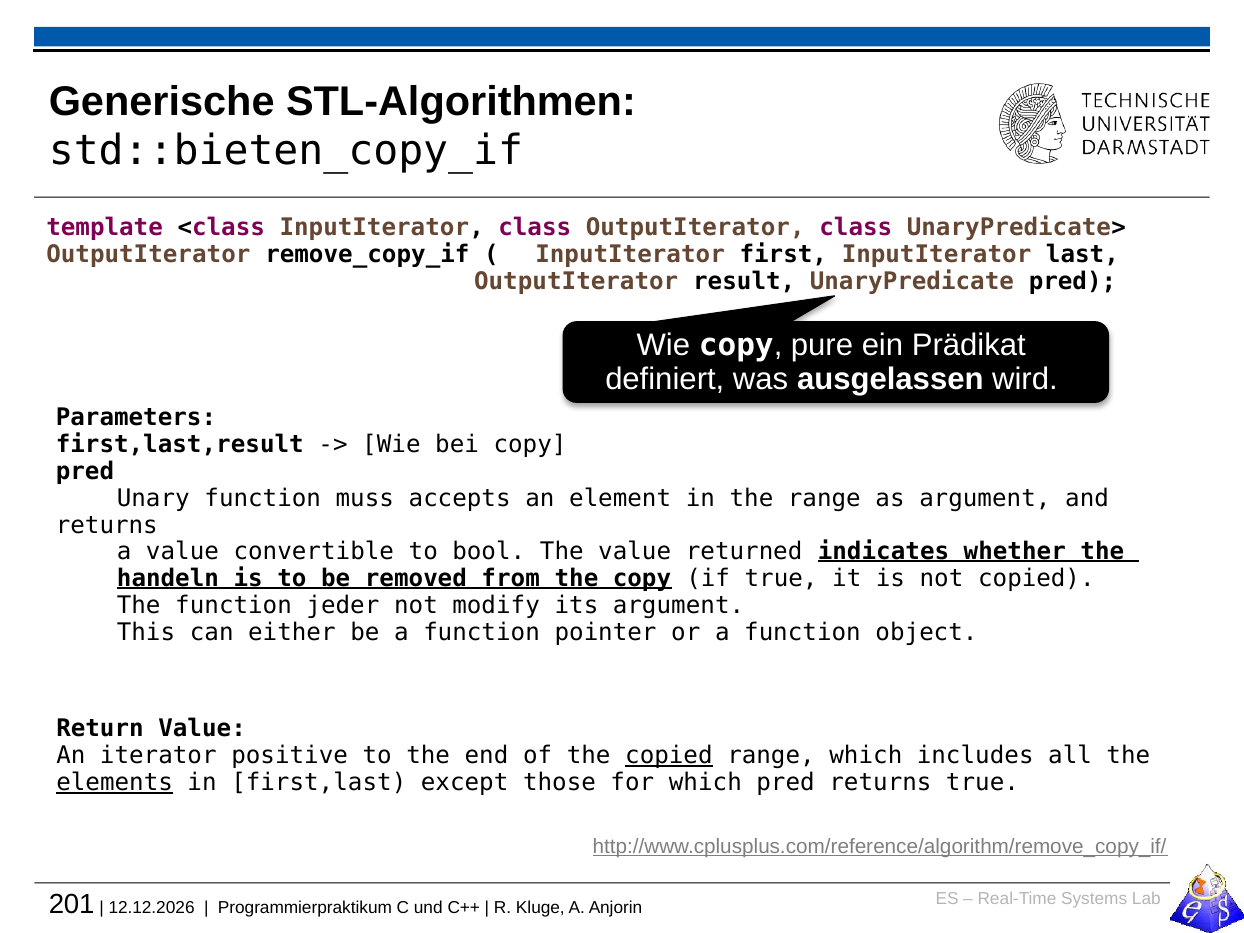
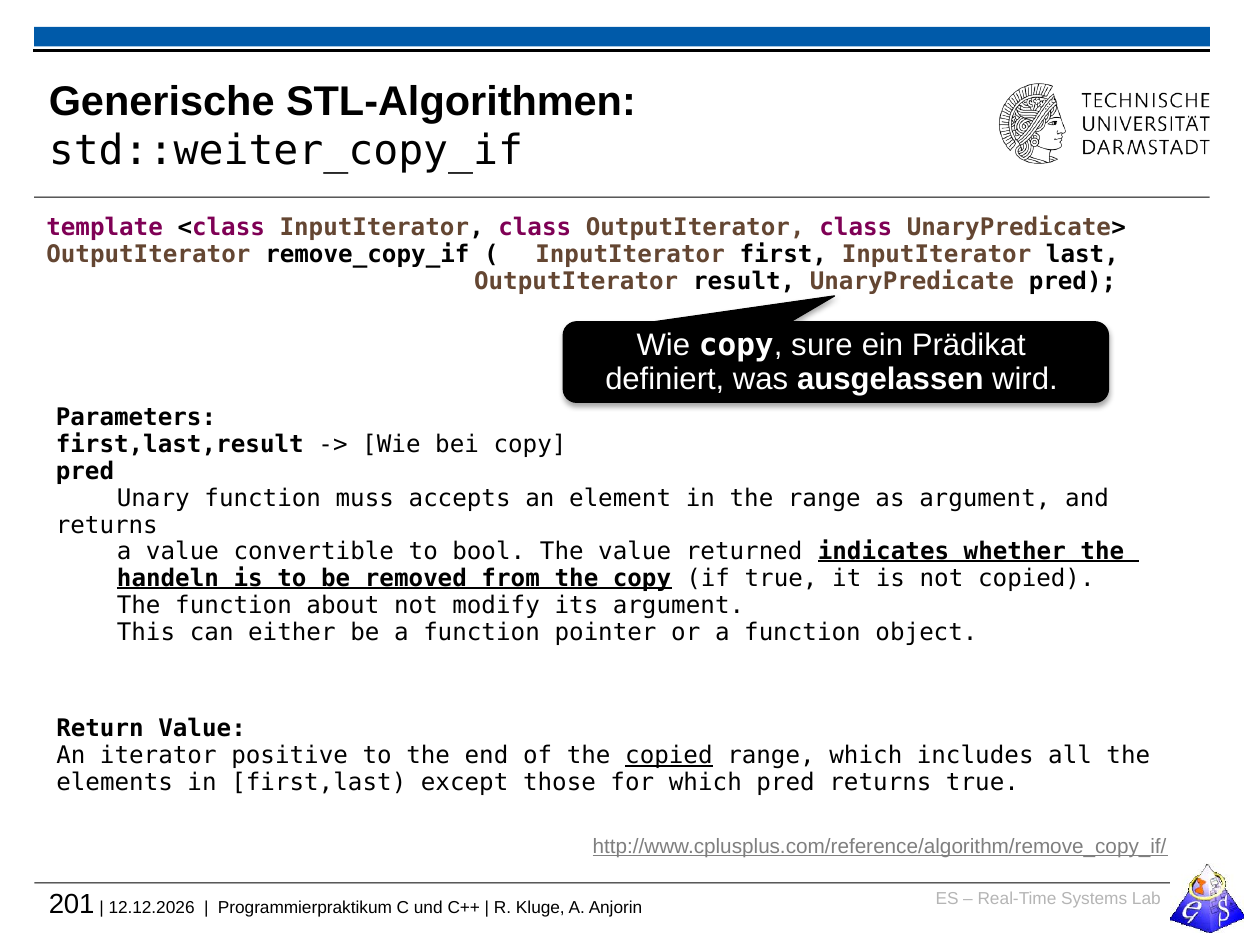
std::bieten_copy_if: std::bieten_copy_if -> std::weiter_copy_if (286, 151)
pure: pure -> sure (822, 345)
jeder: jeder -> about (343, 606)
elements underline: present -> none (115, 783)
